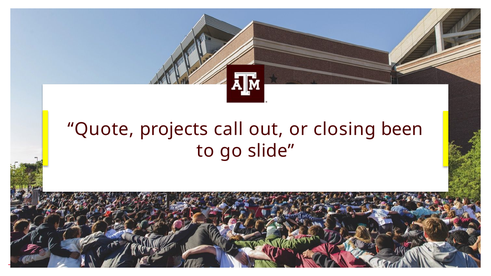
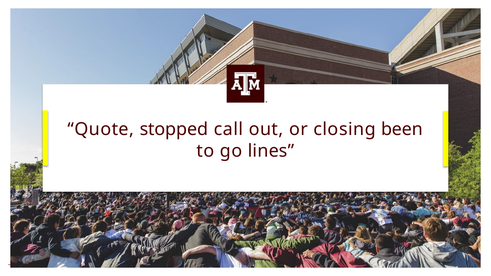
projects: projects -> stopped (174, 130)
slide: slide -> lines (271, 151)
